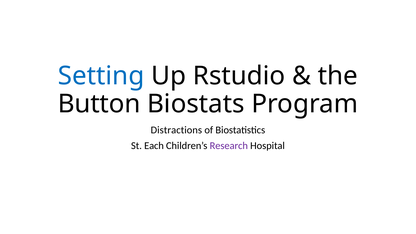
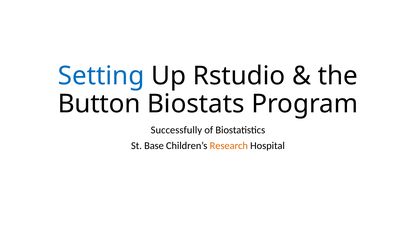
Distractions: Distractions -> Successfully (176, 130)
Each: Each -> Base (154, 146)
Research colour: purple -> orange (229, 146)
